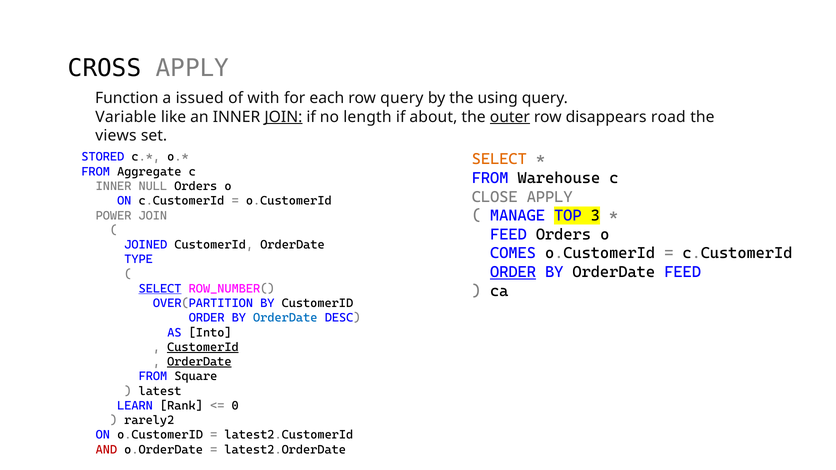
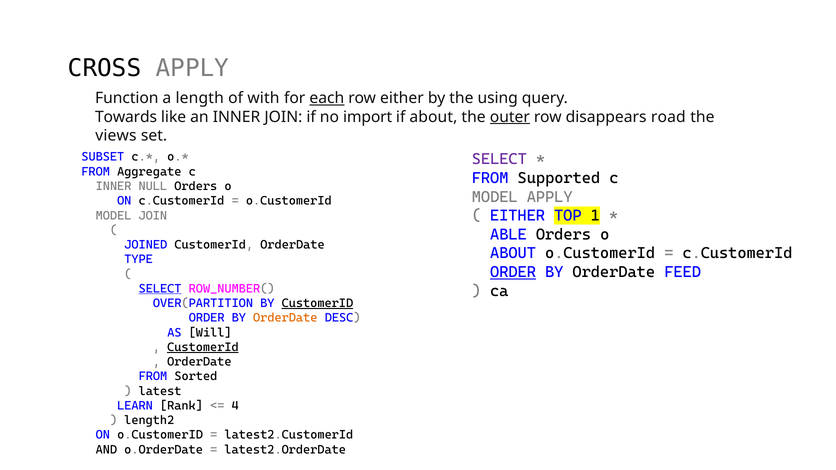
issued: issued -> length (200, 98)
each underline: none -> present (327, 98)
row query: query -> either (402, 98)
Variable: Variable -> Towards (126, 117)
JOIN underline: present -> none (283, 117)
length: length -> import (368, 117)
STORED: STORED -> SUBSET (103, 157)
SELECT colour: orange -> purple (499, 159)
Warehouse: Warehouse -> Supported (559, 178)
CLOSE: CLOSE -> MODEL (495, 197)
MANAGE: MANAGE -> EITHER (517, 216)
3: 3 -> 1 (595, 216)
POWER: POWER -> MODEL (114, 216)
FEED: FEED -> ABLE (508, 235)
COMES: COMES -> ABOUT (513, 253)
CustomerID underline: none -> present (317, 303)
OrderDate colour: blue -> orange (285, 318)
Into: Into -> Will (210, 333)
OrderDate underline: present -> none (199, 362)
Square: Square -> Sorted (196, 377)
0: 0 -> 4 (235, 406)
rarely2: rarely2 -> length2 (149, 421)
AND colour: red -> black (106, 450)
